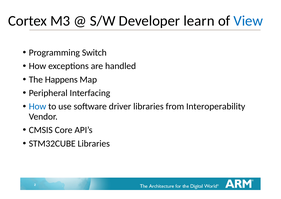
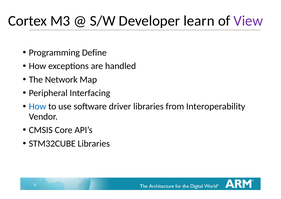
View colour: blue -> purple (248, 21)
Switch: Switch -> Define (94, 53)
Happens: Happens -> Network (61, 79)
